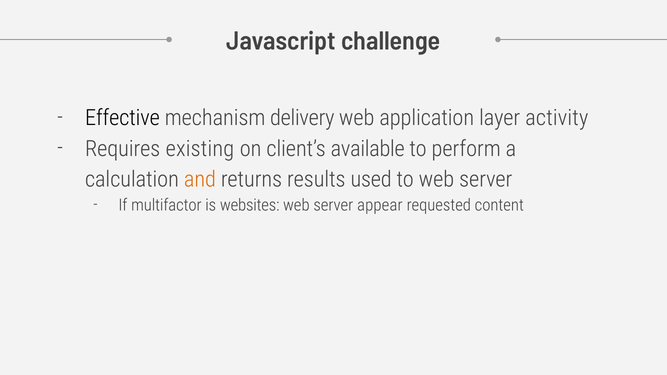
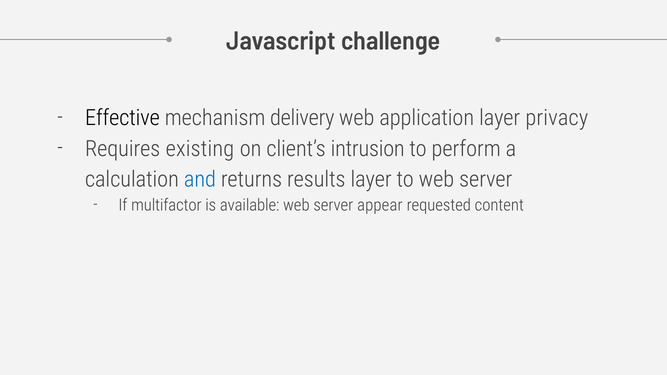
activity: activity -> privacy (557, 118)
available: available -> intrusion (368, 149)
and colour: orange -> blue (200, 180)
results used: used -> layer (371, 180)
websites: websites -> available (250, 205)
